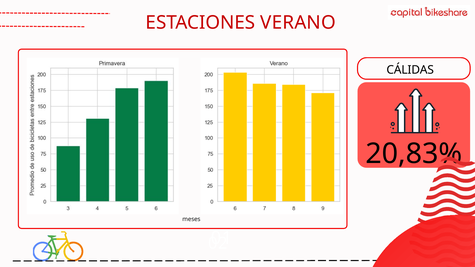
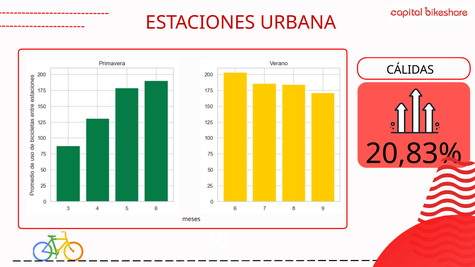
VERANO: VERANO -> URBANA (298, 23)
